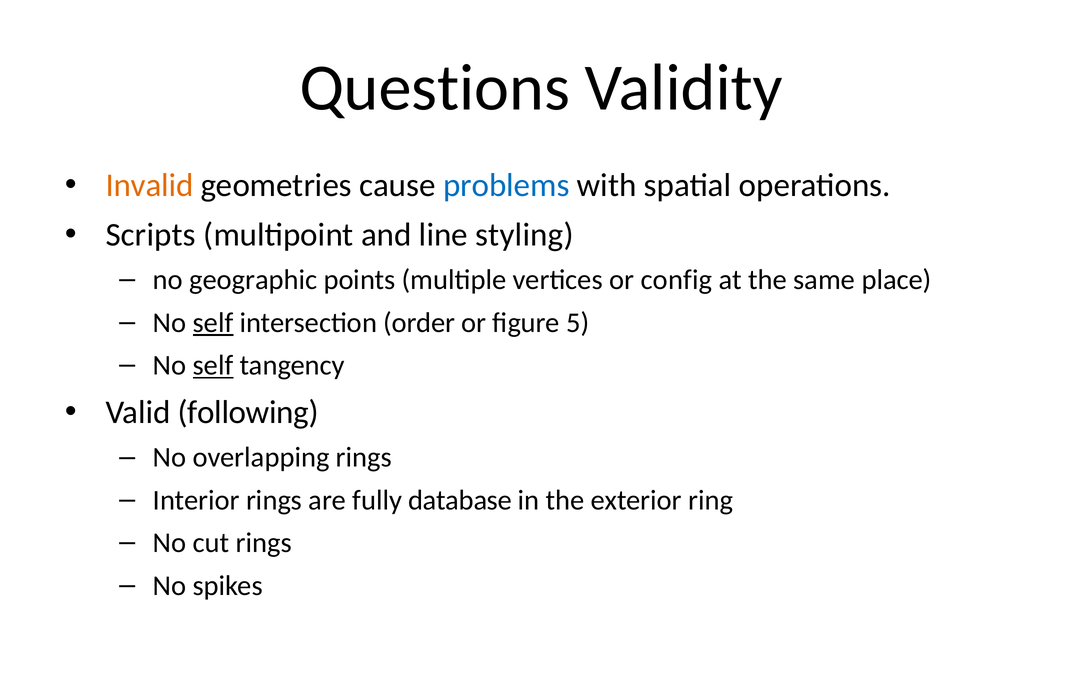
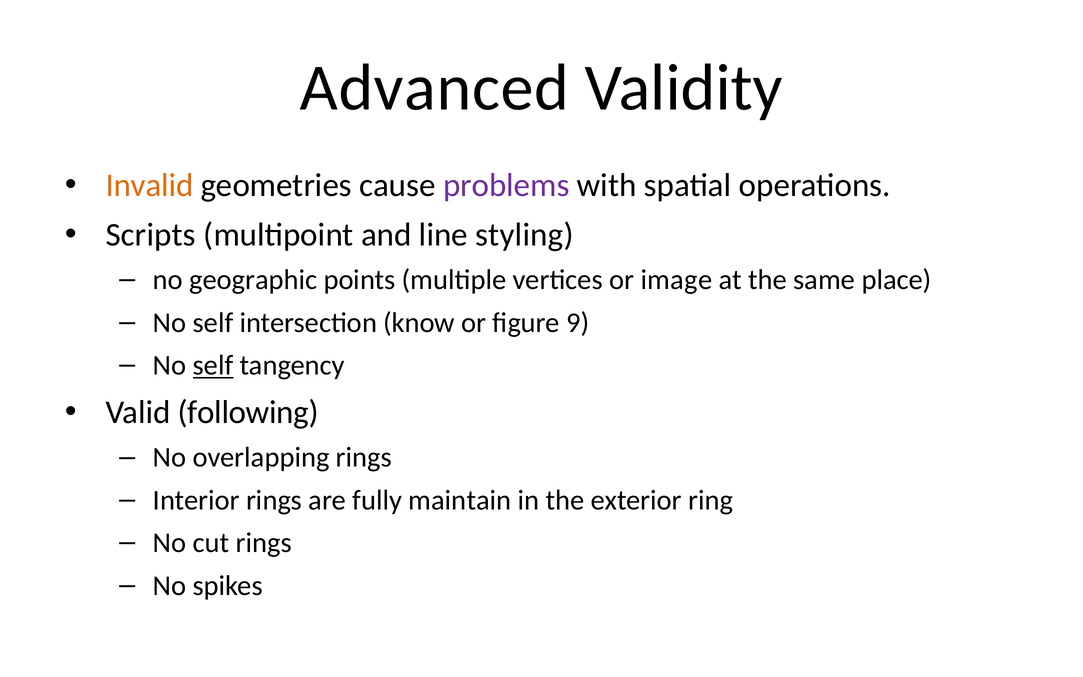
Questions: Questions -> Advanced (434, 88)
problems colour: blue -> purple (506, 186)
config: config -> image (676, 280)
self underline: present -> none (213, 323)
order: order -> know (419, 323)
5: 5 -> 9 (578, 323)
database: database -> maintain (460, 500)
